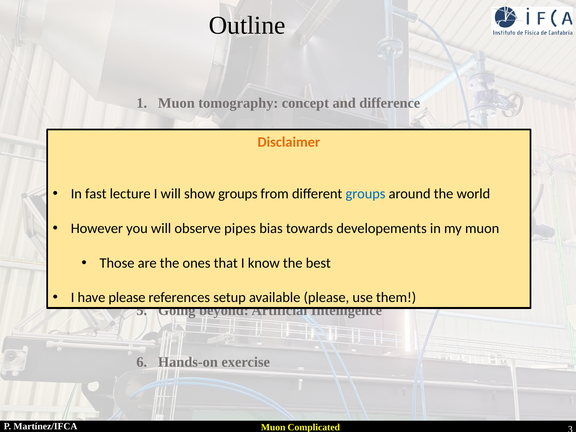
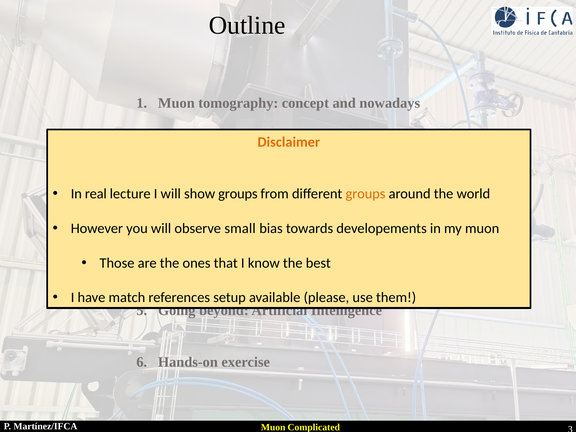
difference: difference -> nowadays (390, 103)
fast: fast -> real (96, 194)
groups colour: blue -> orange (365, 194)
pipes: pipes -> small (240, 228)
have please: please -> match (127, 298)
